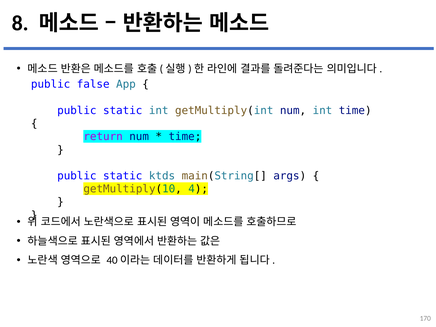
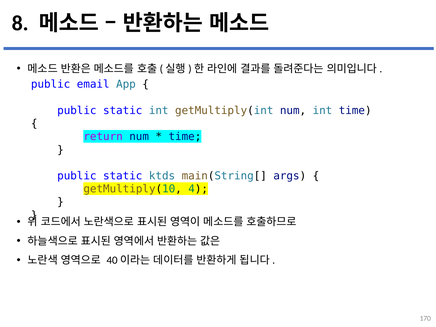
false: false -> email (93, 84)
